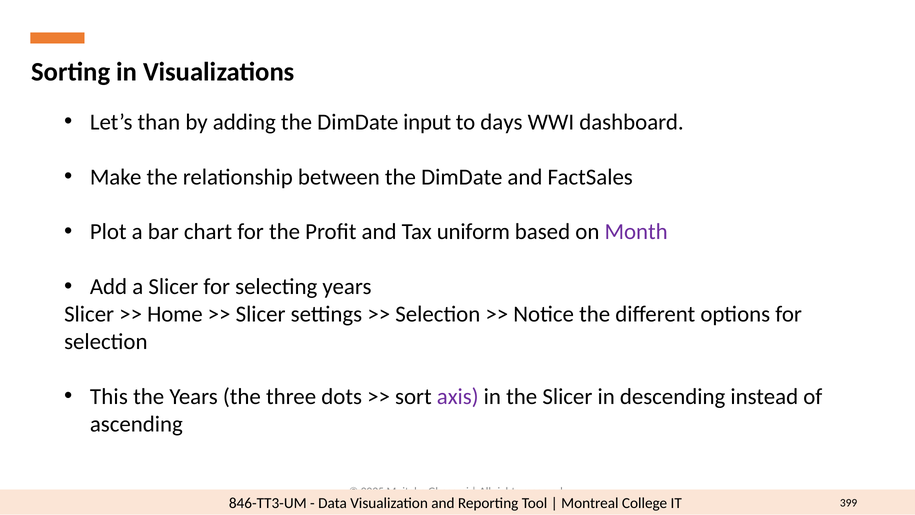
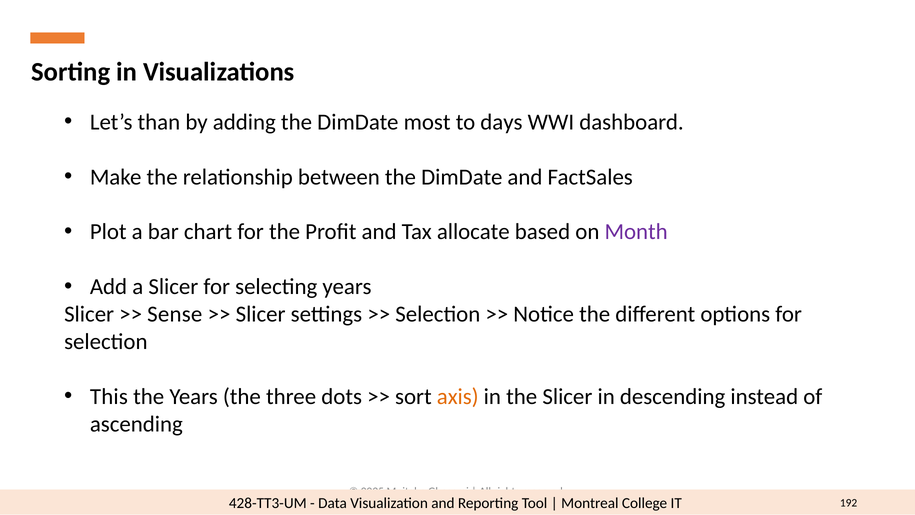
input: input -> most (427, 122)
uniform: uniform -> allocate (473, 232)
Home: Home -> Sense (175, 314)
axis colour: purple -> orange (458, 396)
846-TT3-UM: 846-TT3-UM -> 428-TT3-UM (268, 503)
399: 399 -> 192 (849, 503)
